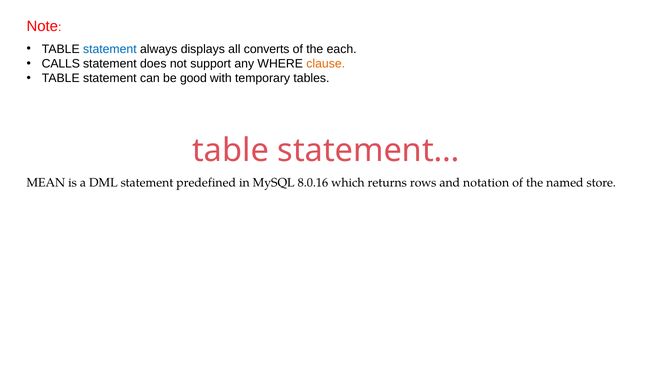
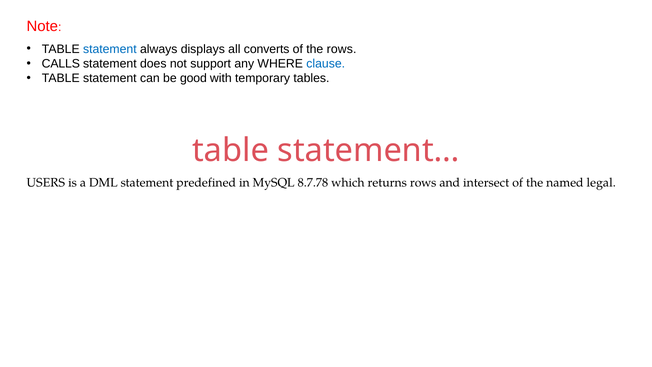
the each: each -> rows (342, 49)
clause colour: orange -> blue (326, 64)
MEAN: MEAN -> USERS (46, 182)
8.0.16: 8.0.16 -> 8.7.78 (313, 182)
notation: notation -> intersect (486, 182)
store: store -> legal (601, 182)
